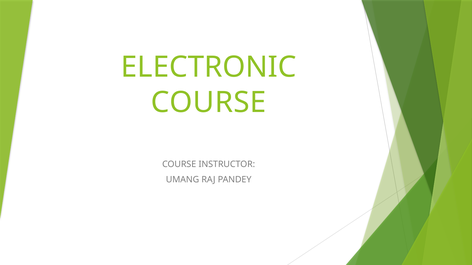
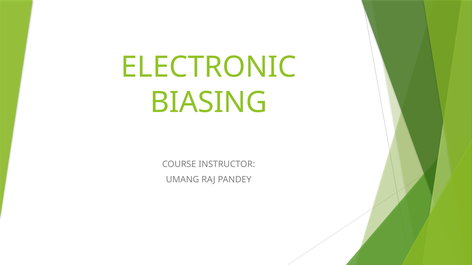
COURSE: COURSE -> BIASING (209, 103)
